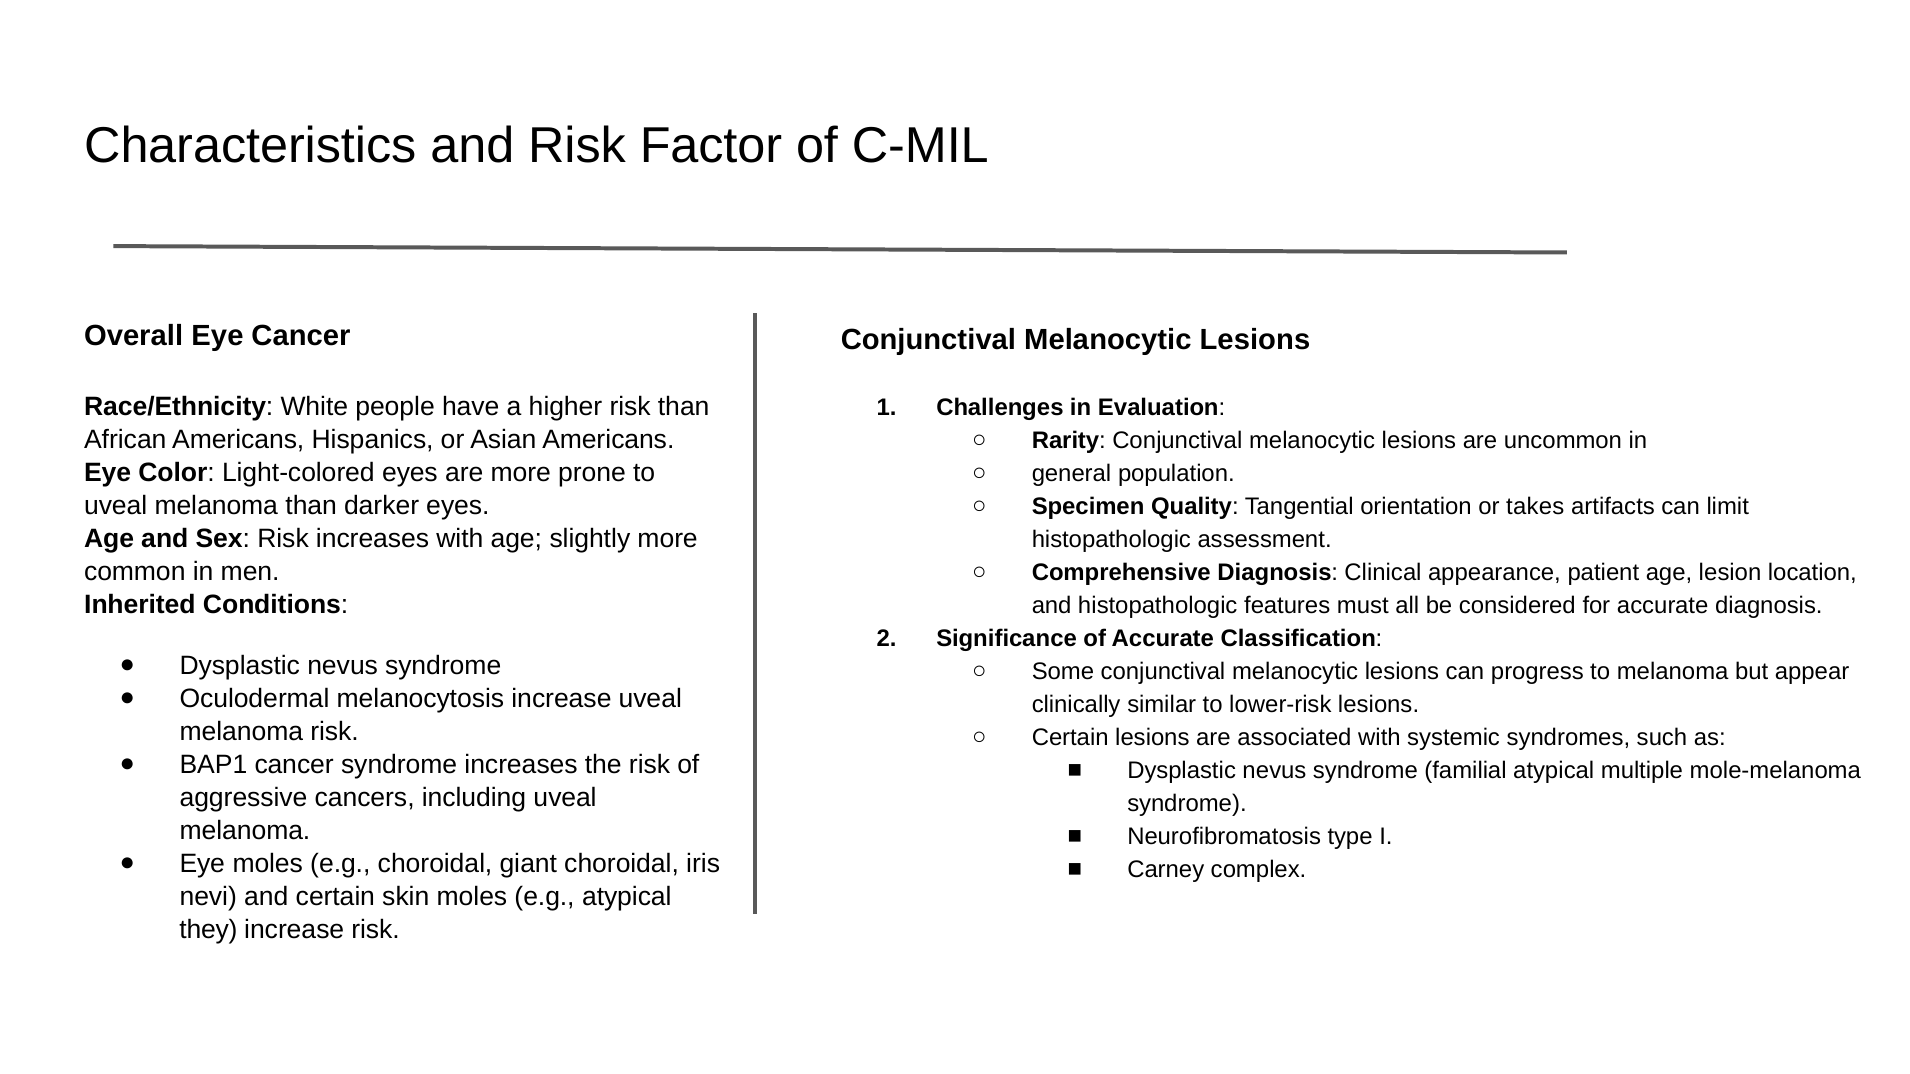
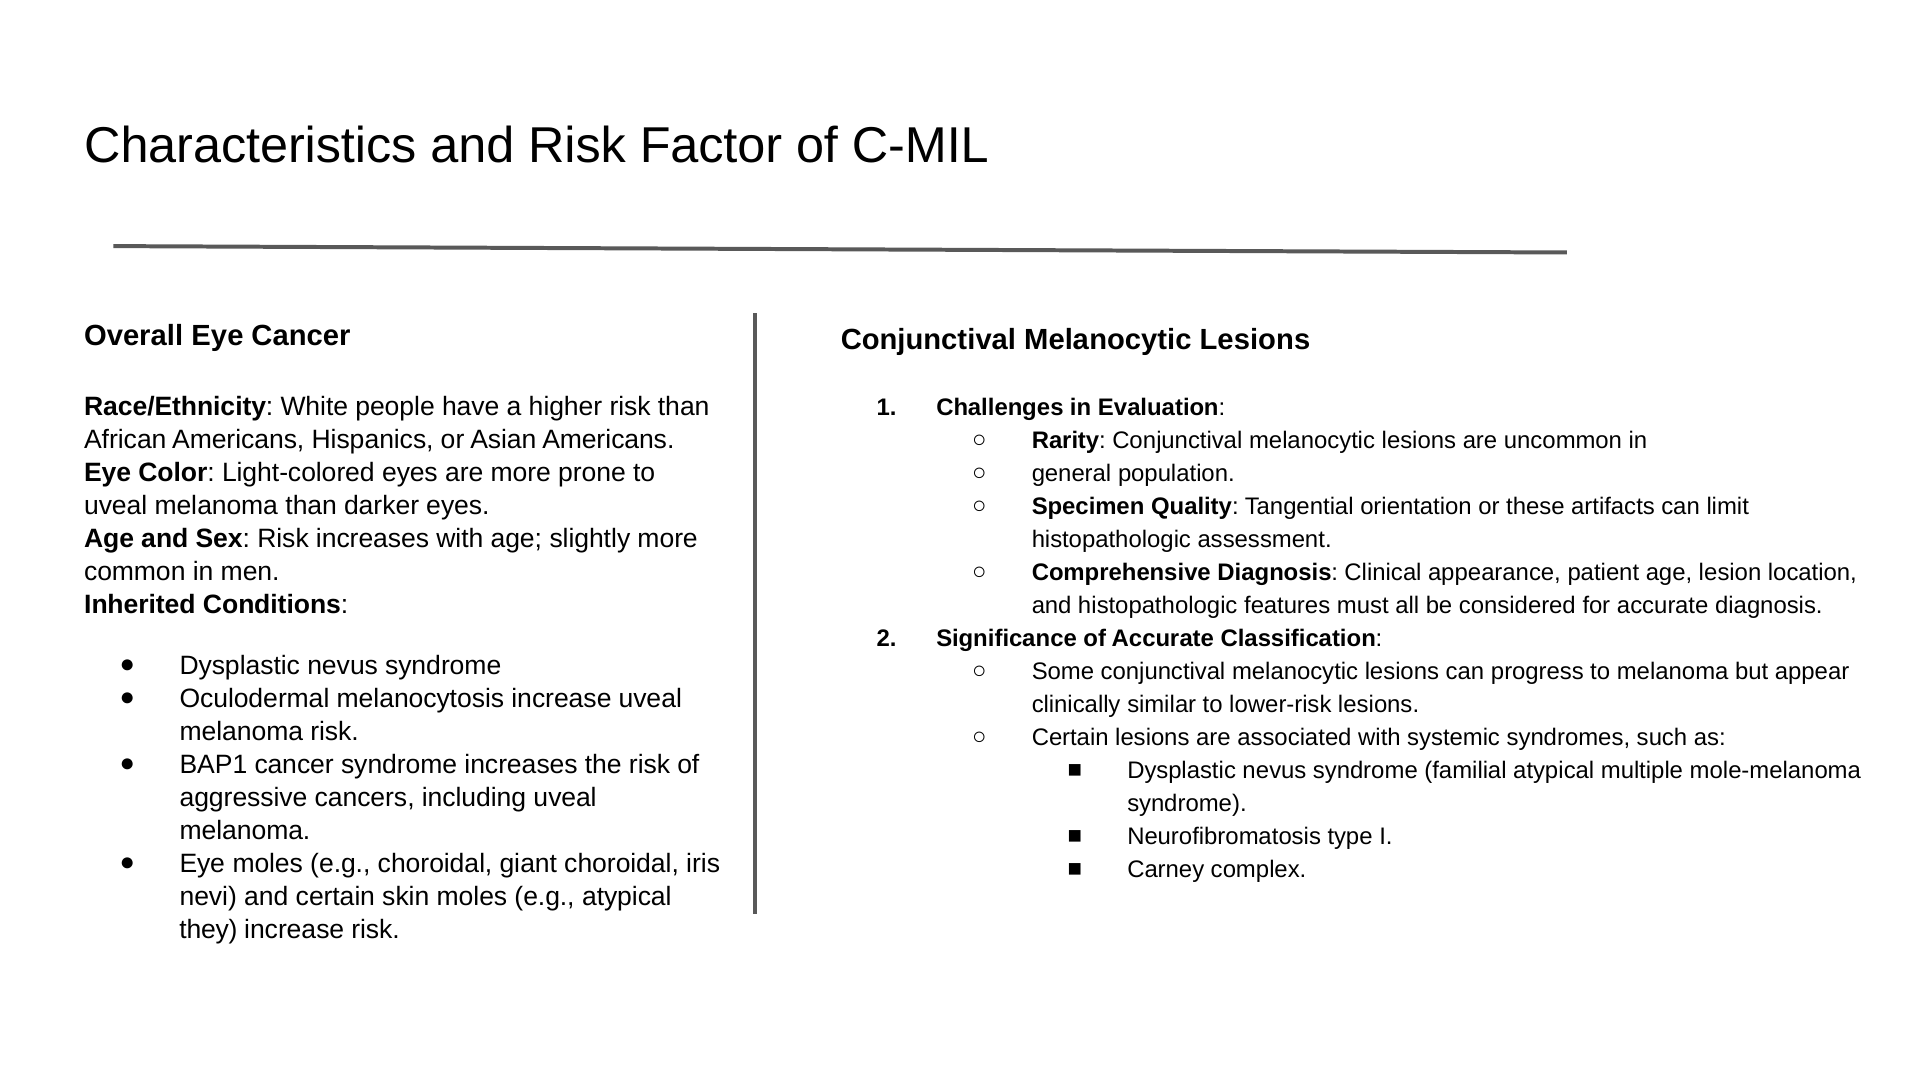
takes: takes -> these (1535, 507)
